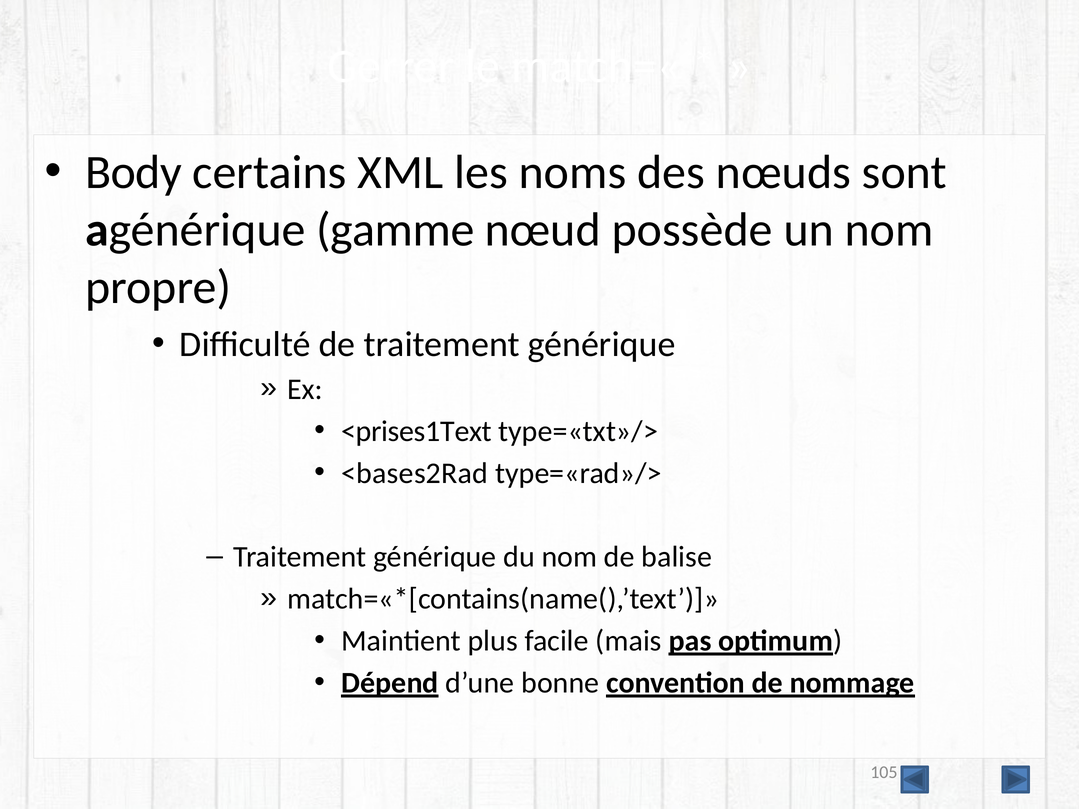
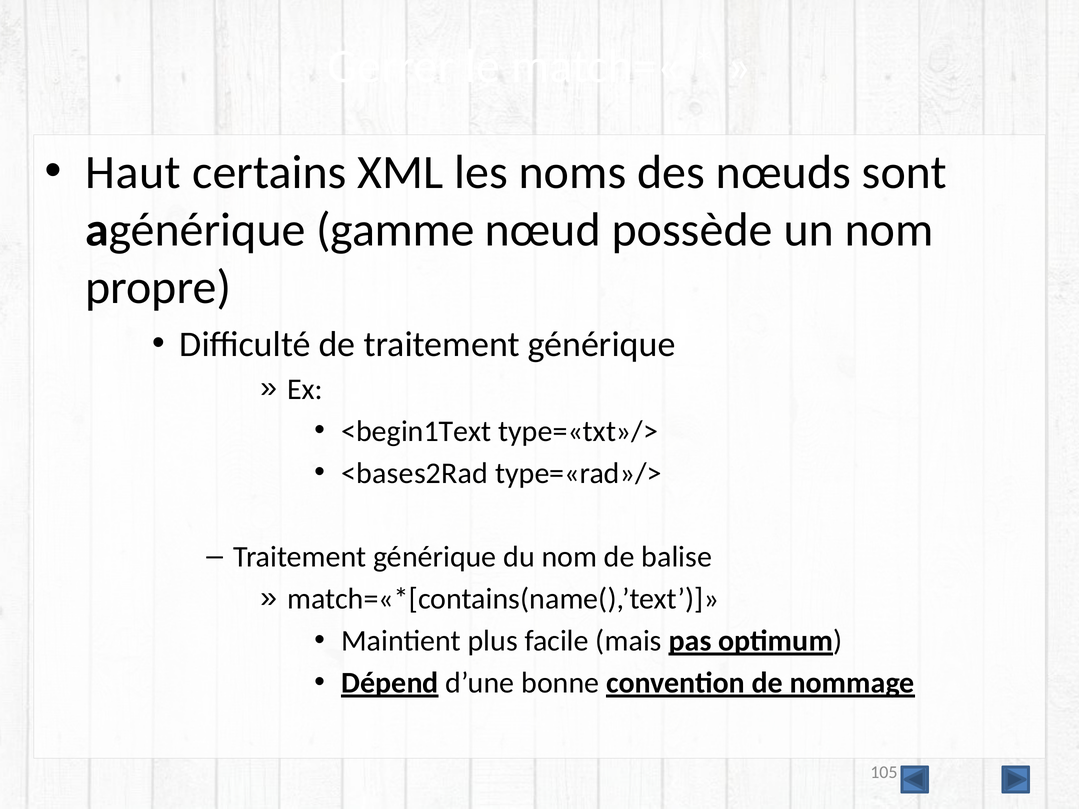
Body: Body -> Haut (133, 172)
<prises1Text: <prises1Text -> <begin1Text (416, 431)
